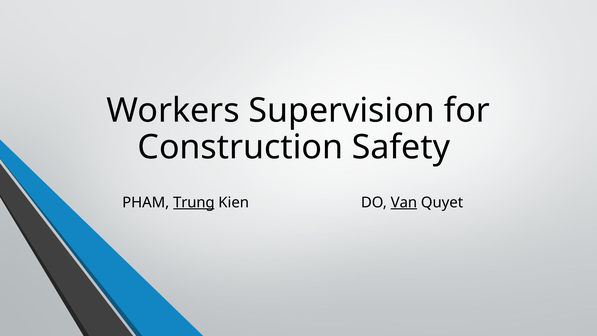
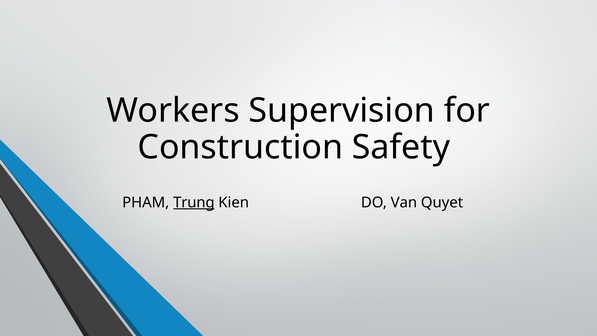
Van underline: present -> none (404, 202)
